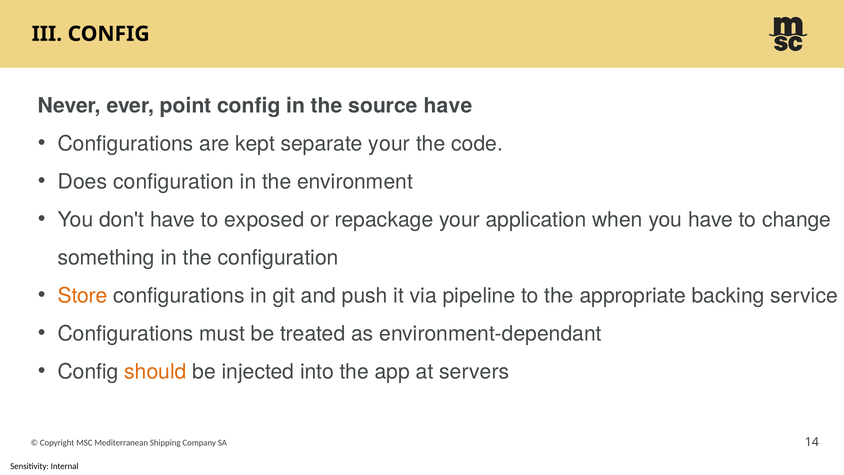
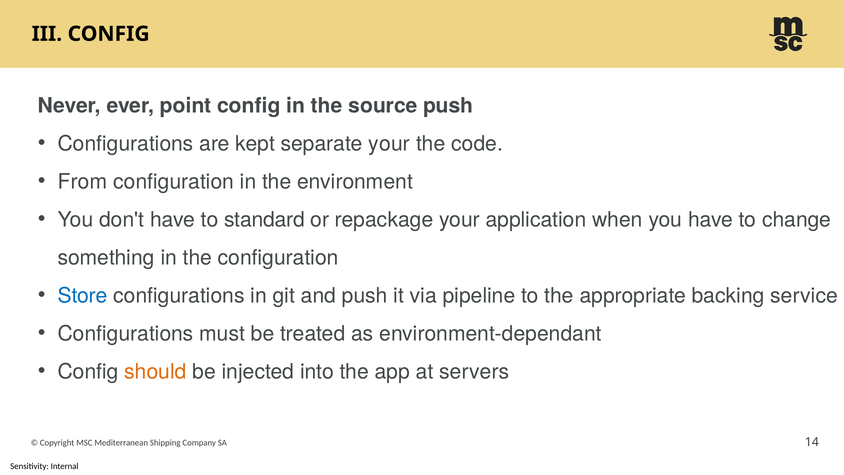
source have: have -> push (448, 106)
Does: Does -> From (83, 182)
exposed: exposed -> standard (264, 219)
Store colour: orange -> blue (83, 295)
